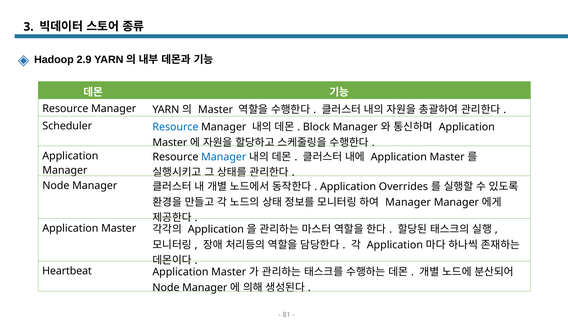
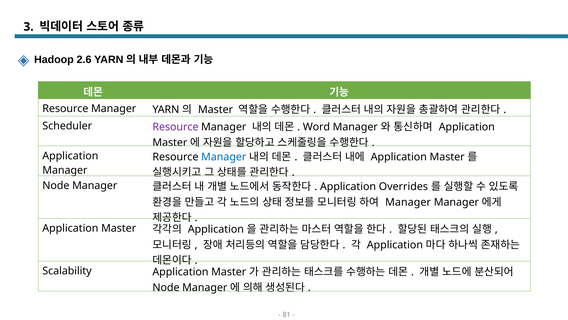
2.9: 2.9 -> 2.6 (84, 60)
Resource colour: blue -> purple (175, 127)
Block: Block -> Word (316, 127)
Heartbeat: Heartbeat -> Scalability (67, 271)
